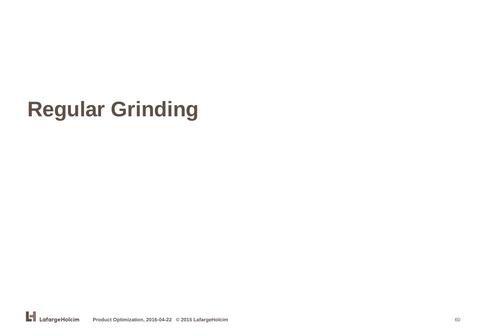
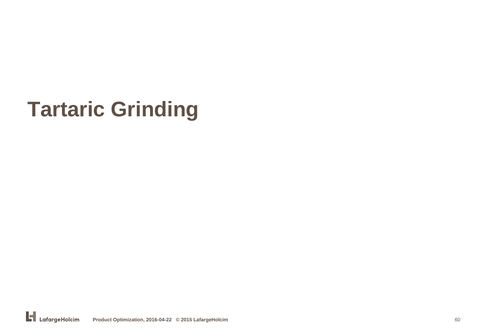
Regular: Regular -> Tartaric (66, 110)
